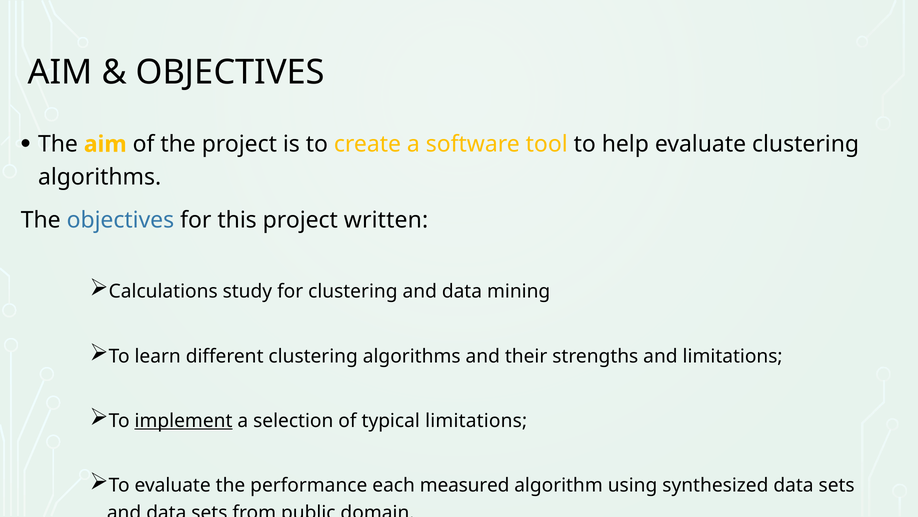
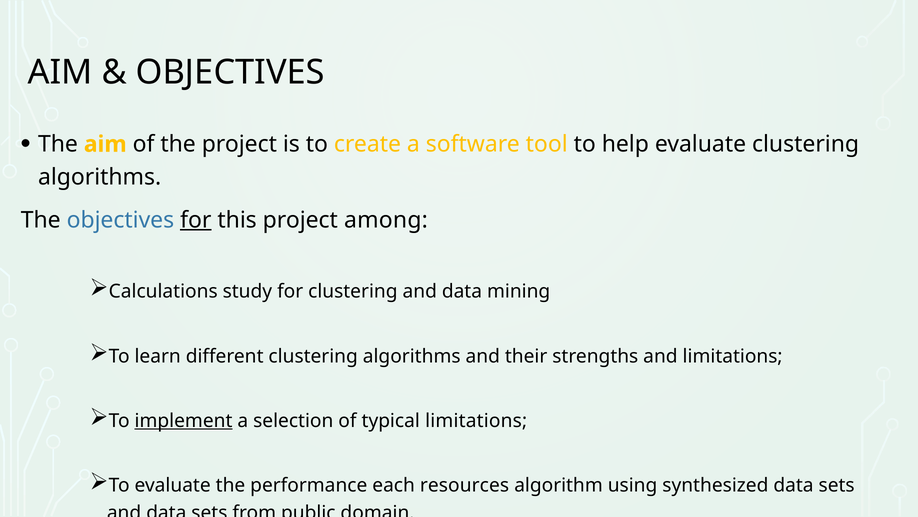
for underline: none -> present (196, 220)
written: written -> among (386, 220)
measured: measured -> resources (464, 485)
